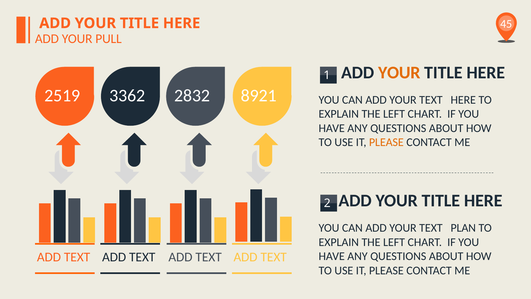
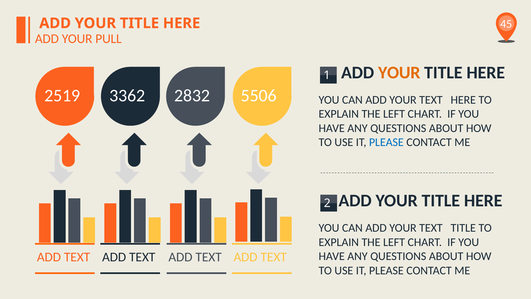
8921: 8921 -> 5506 (259, 95)
PLEASE colour: orange -> blue (386, 142)
TEXT PLAN: PLAN -> TITLE (463, 228)
